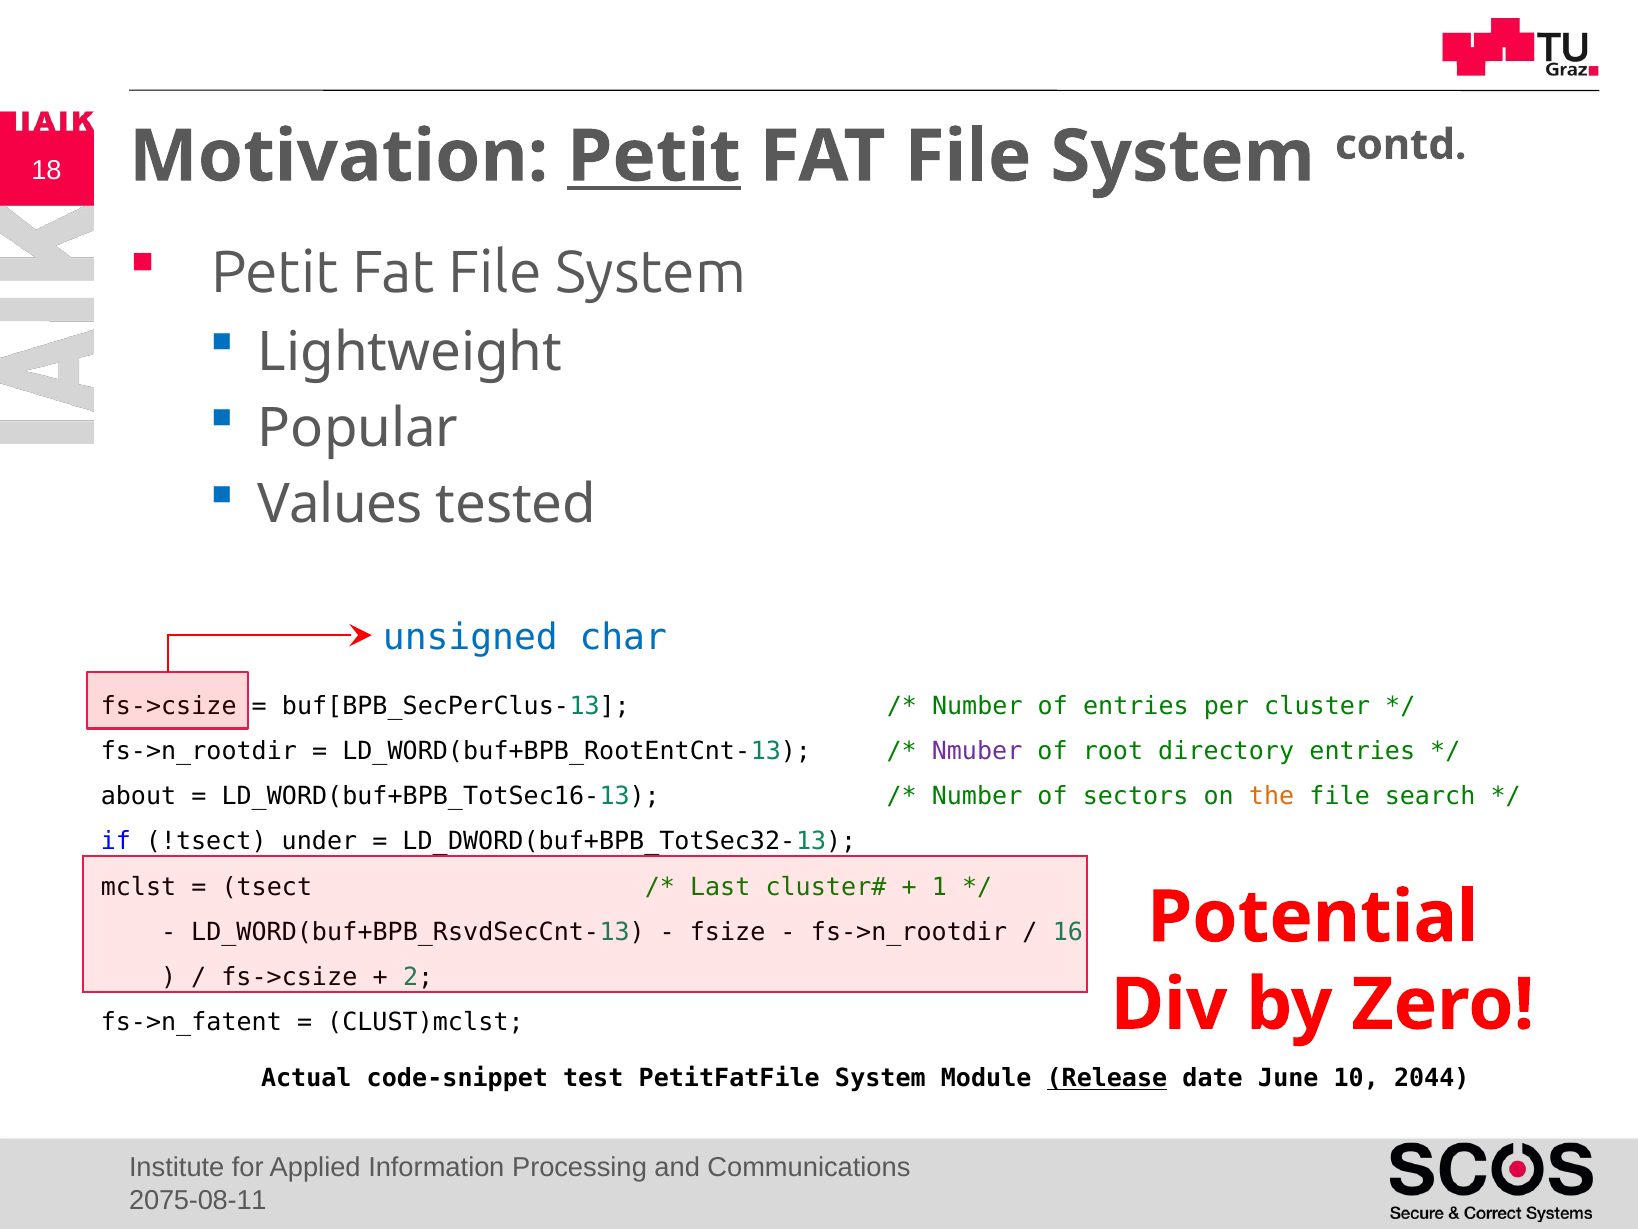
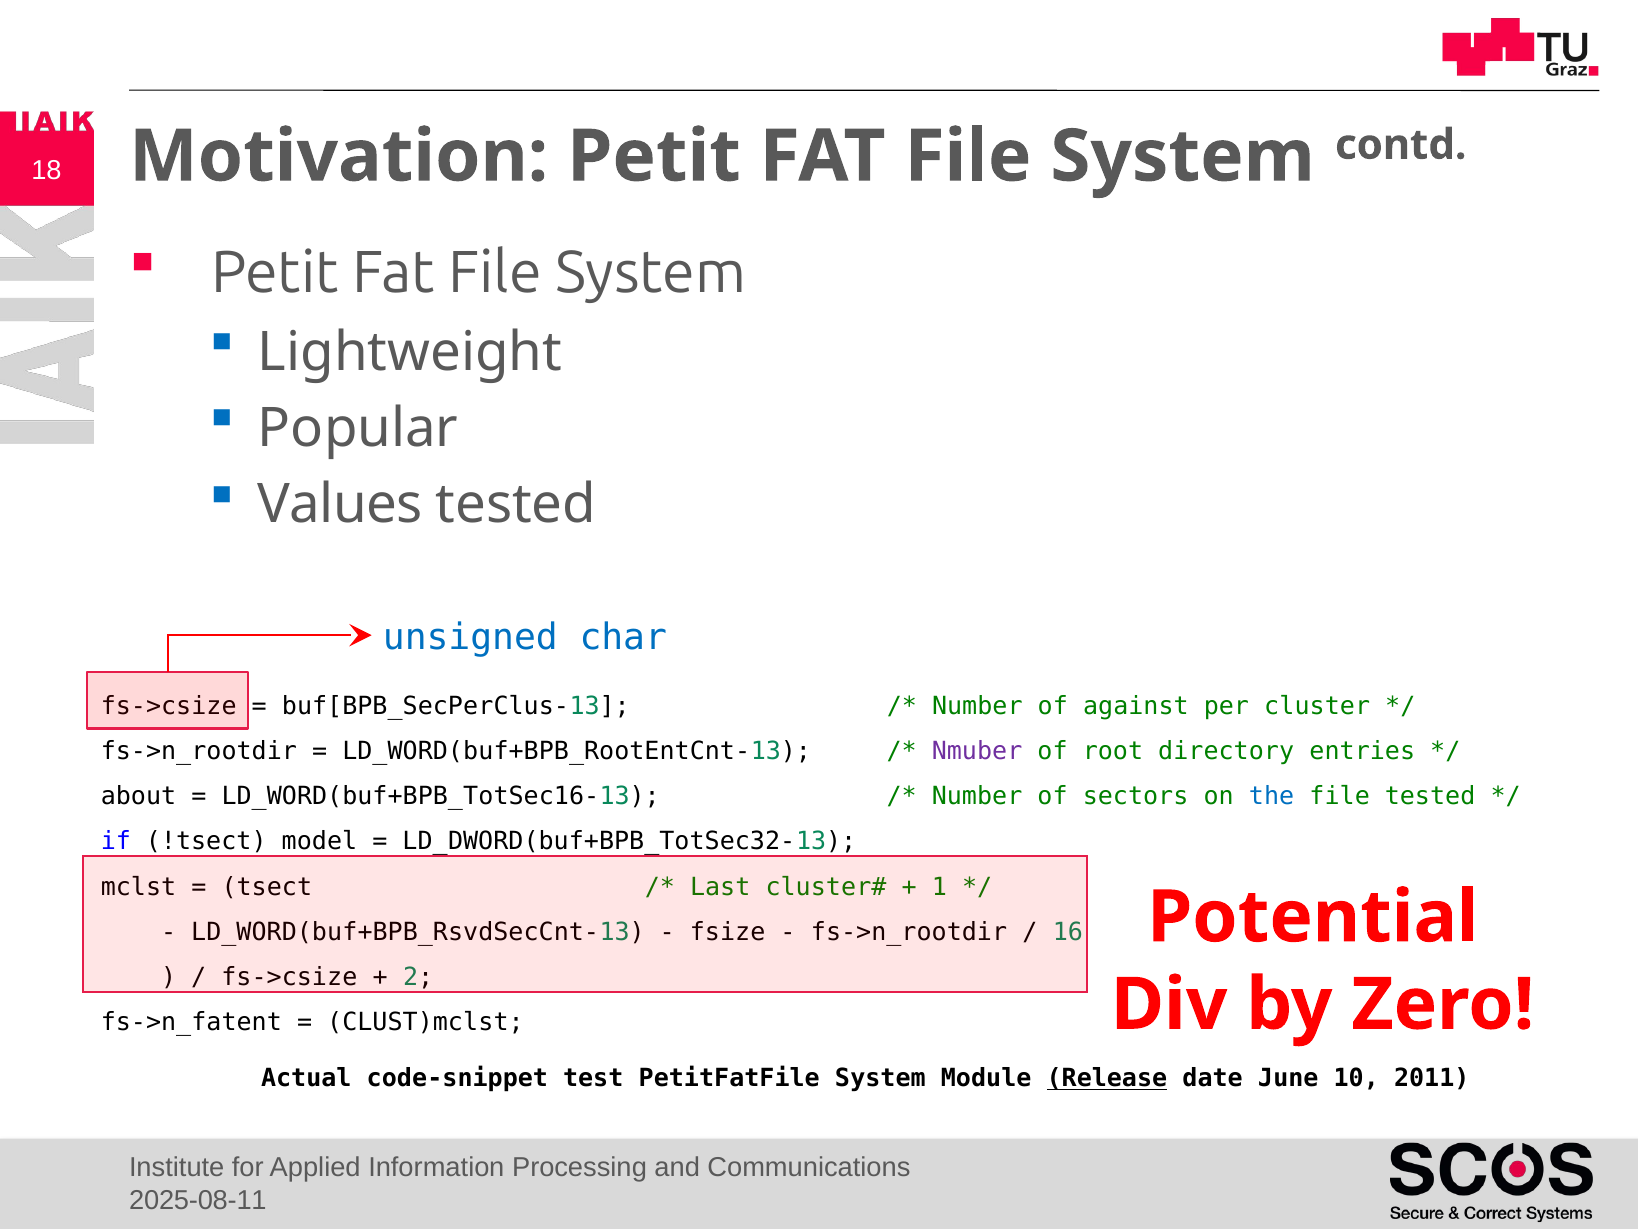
Petit underline: present -> none (654, 157)
of entries: entries -> against (1136, 706)
the colour: orange -> blue (1272, 796)
file search: search -> tested (1430, 796)
under: under -> model (319, 841)
2044: 2044 -> 2011 (1432, 1078)
2075-08-11: 2075-08-11 -> 2025-08-11 (198, 1200)
